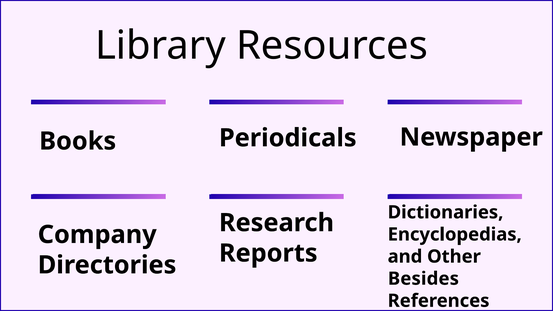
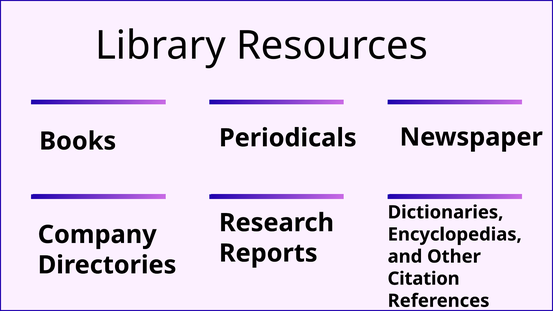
Besides: Besides -> Citation (424, 279)
